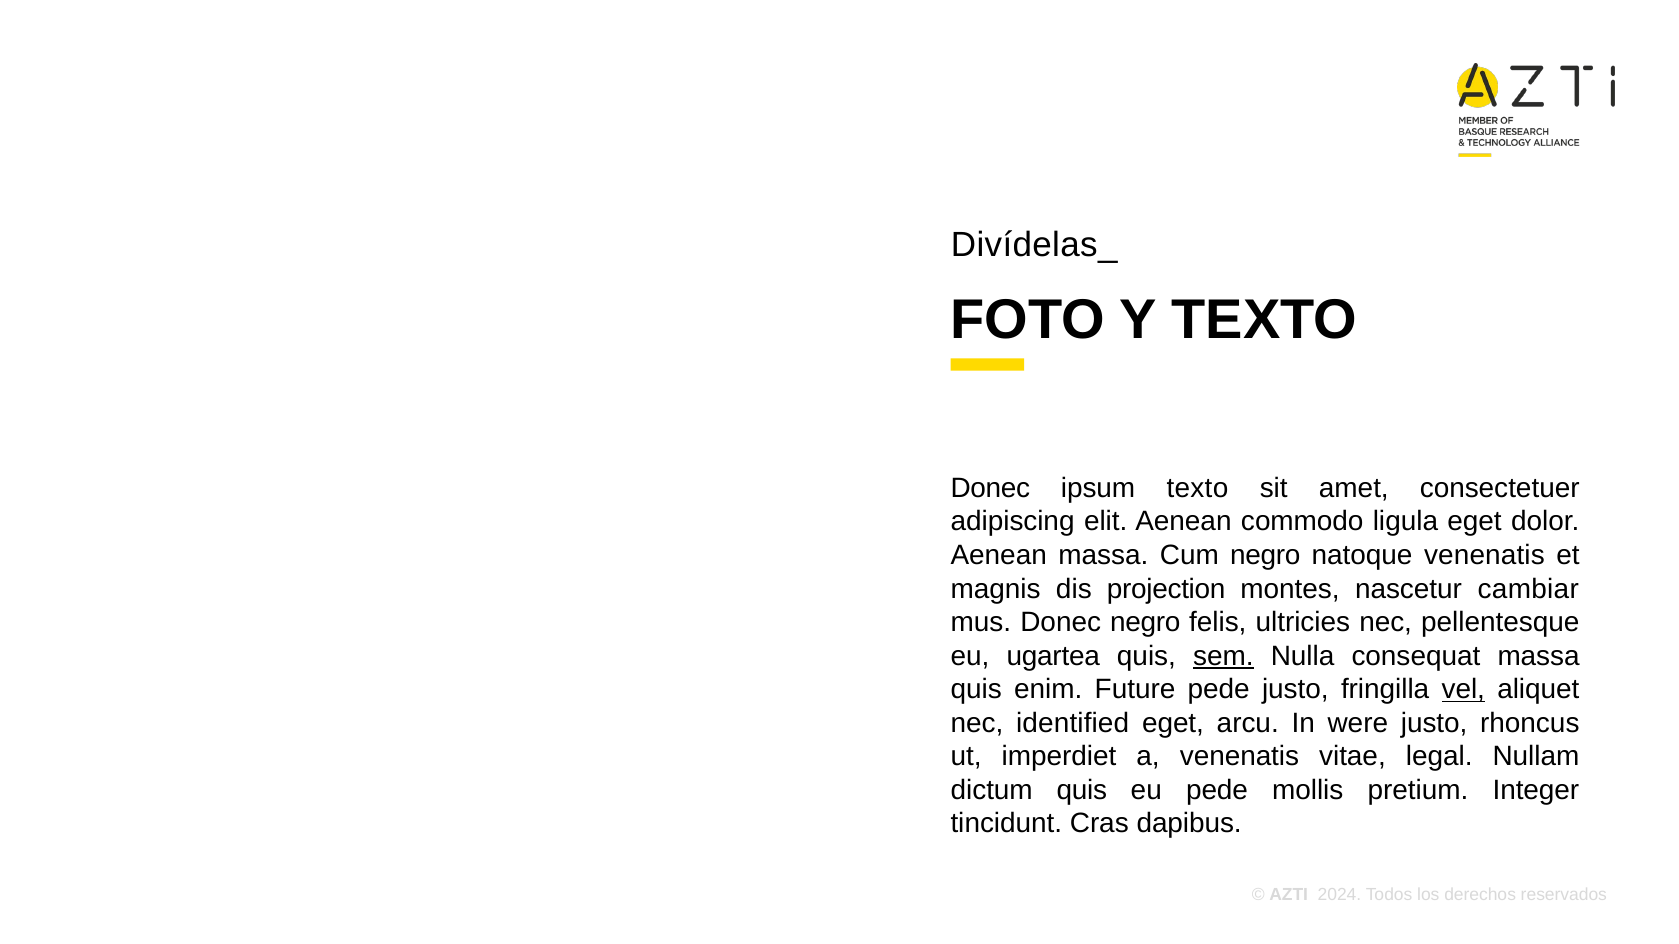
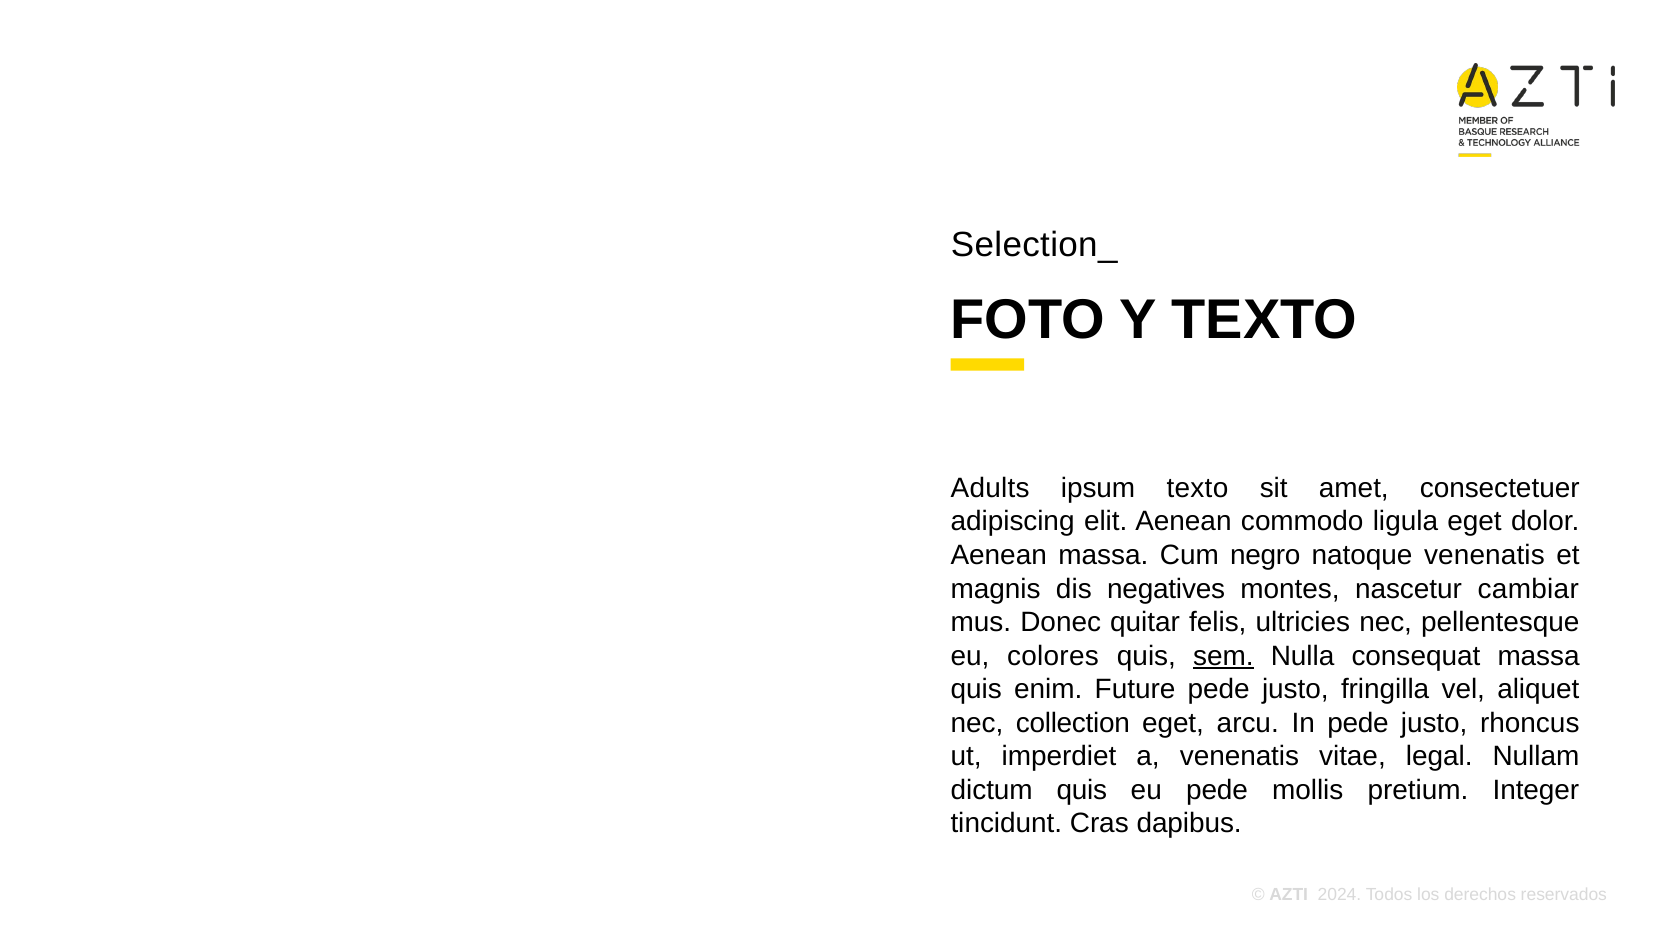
Divídelas_: Divídelas_ -> Selection_ (1034, 245)
Donec: Donec -> Adults (990, 488)
projection: projection -> negatives (1166, 589)
Donec negro: negro -> quitar (1145, 623)
ugartea: ugartea -> colores (1053, 656)
vel underline: present -> none (1463, 690)
identified: identified -> collection (1073, 723)
In were: were -> pede (1358, 723)
